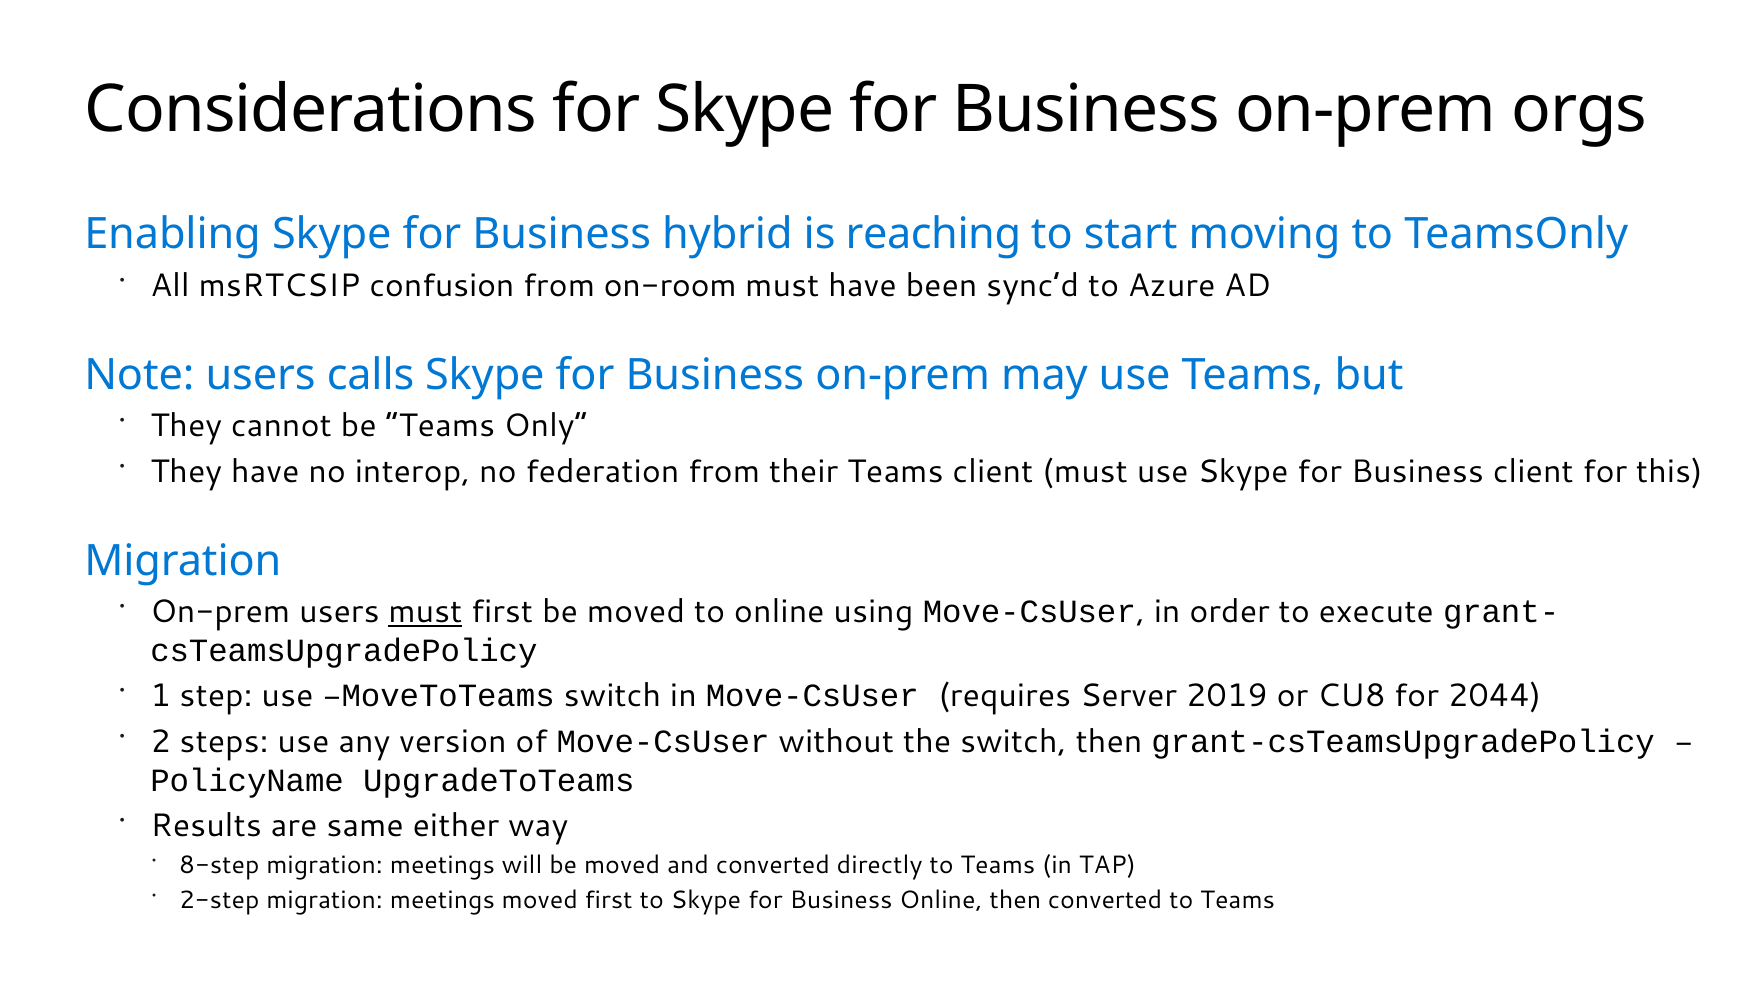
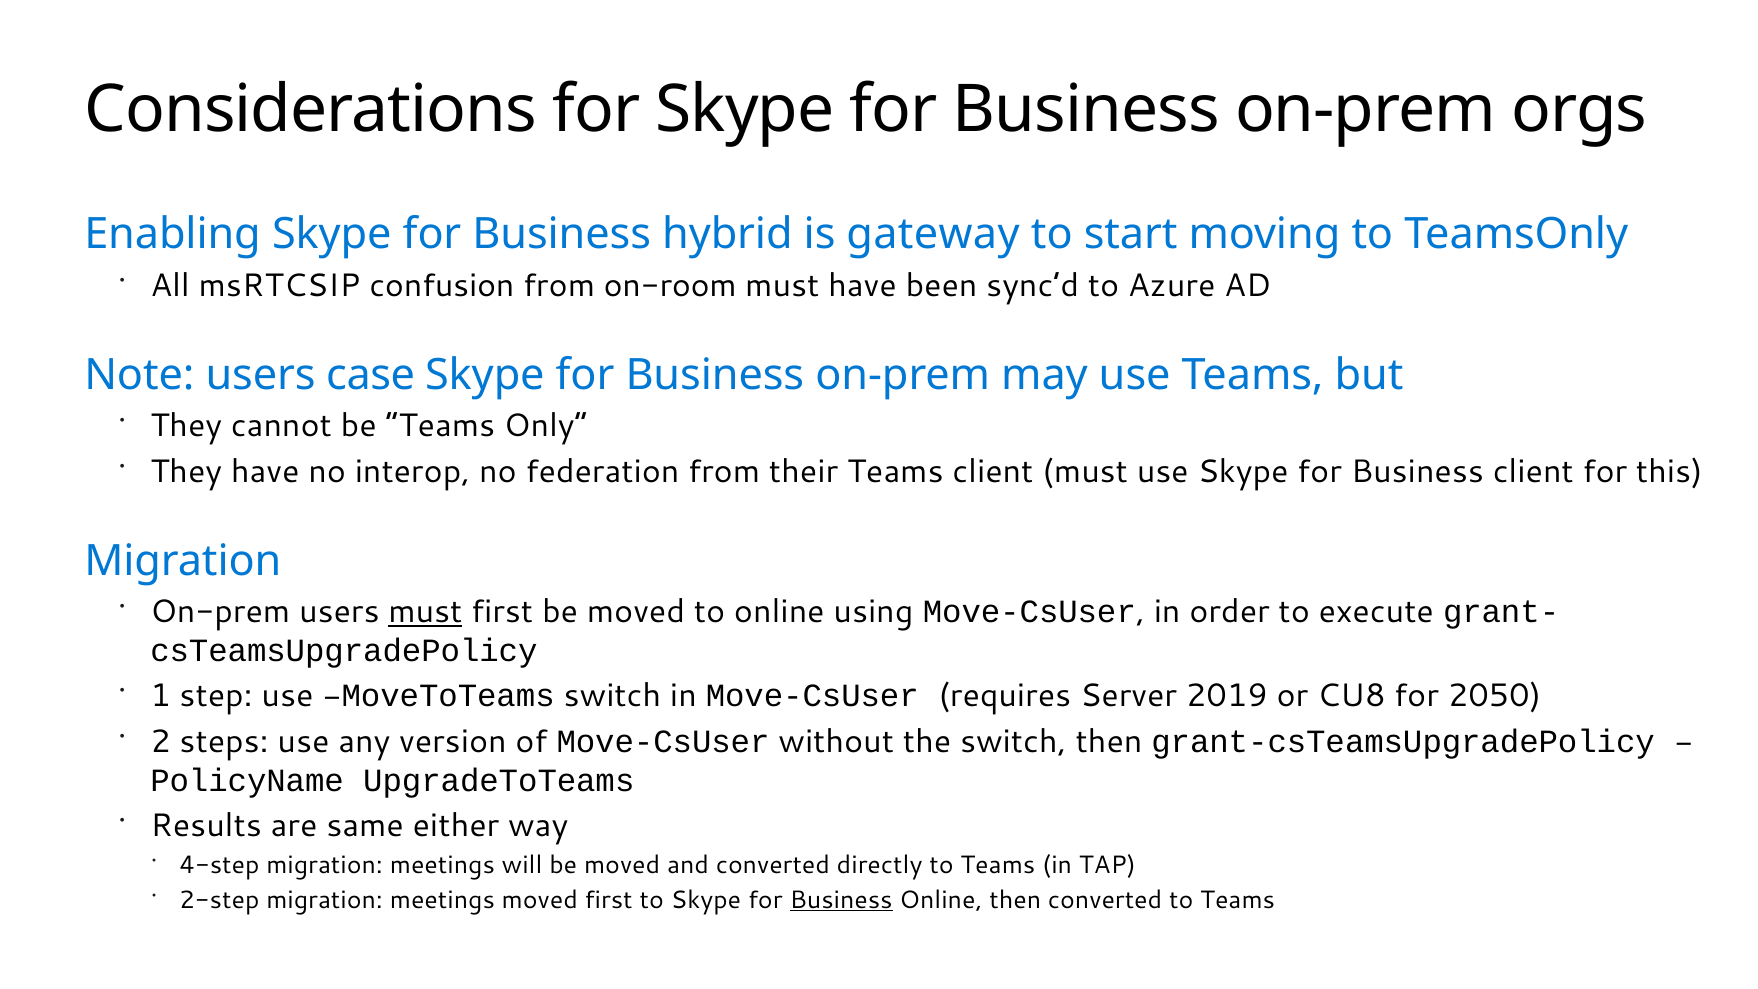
reaching: reaching -> gateway (933, 235)
calls: calls -> case (371, 375)
2044: 2044 -> 2050 (1495, 696)
8-step: 8-step -> 4-step (219, 865)
Business underline: none -> present (841, 900)
